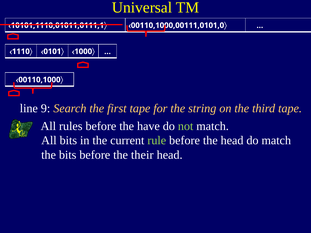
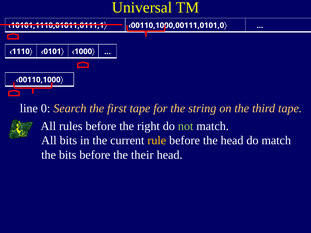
9: 9 -> 0 (46, 108)
have: have -> right (148, 126)
rule colour: light green -> yellow (157, 140)
